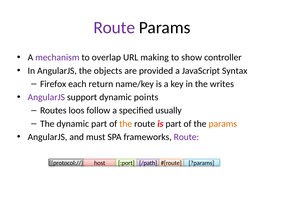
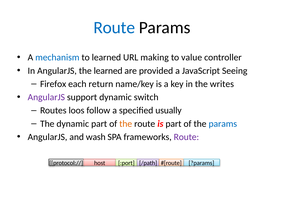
Route colour: purple -> blue (114, 27)
mechanism colour: purple -> blue (57, 57)
to overlap: overlap -> learned (106, 57)
show: show -> value (192, 57)
the objects: objects -> learned (108, 71)
Syntax: Syntax -> Seeing (235, 71)
points: points -> switch (146, 97)
params colour: orange -> blue (223, 124)
must: must -> wash (96, 137)
